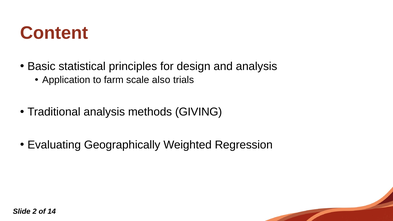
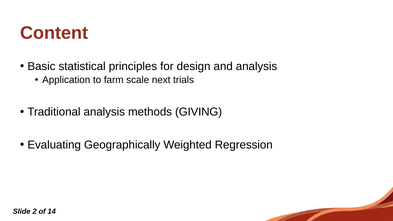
also: also -> next (161, 80)
